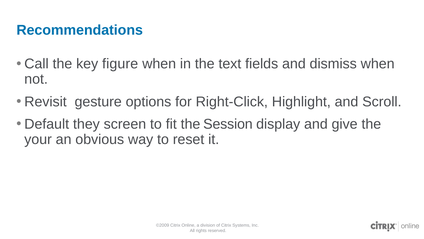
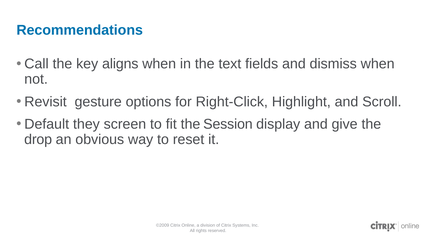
figure: figure -> aligns (120, 64)
your: your -> drop (38, 139)
